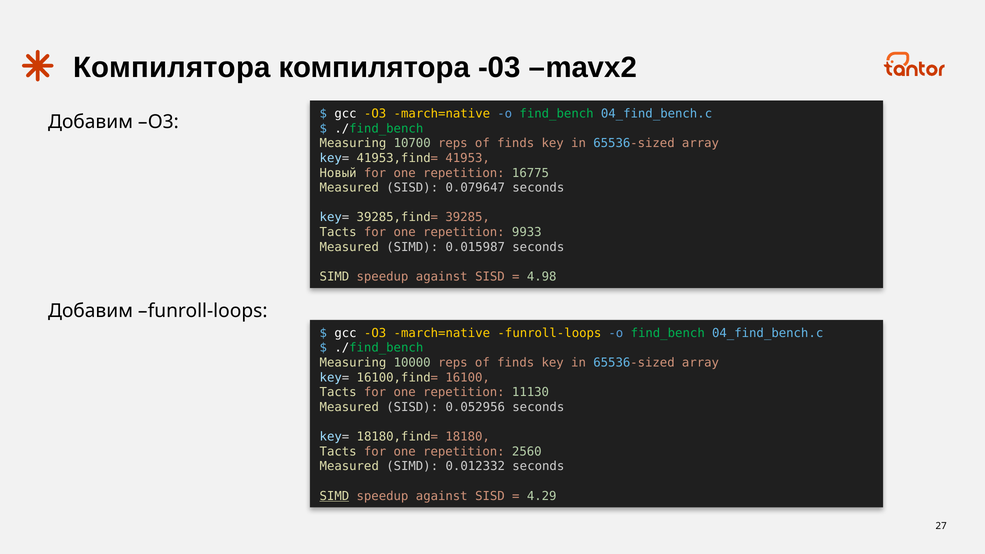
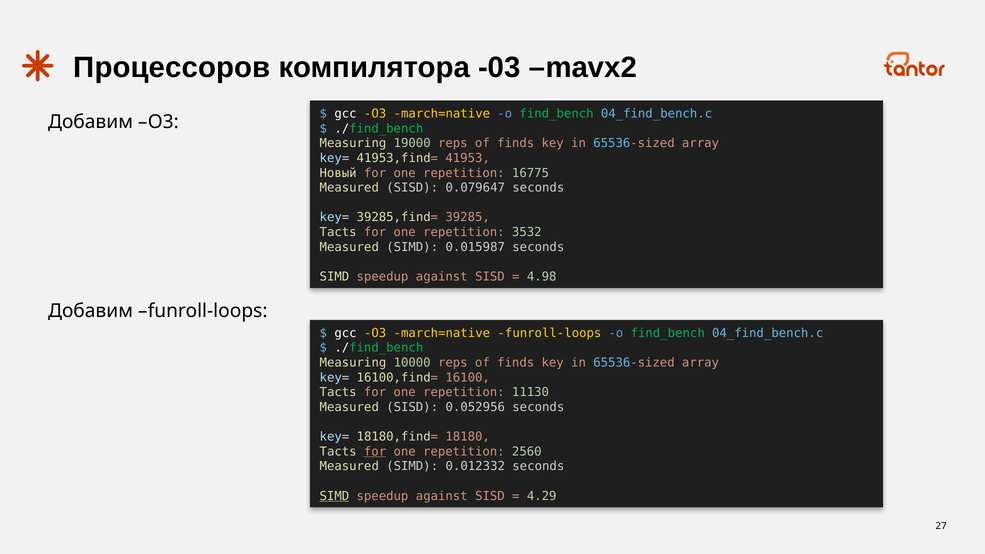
Компилятора: Компилятора -> Процессоров (172, 68)
10700: 10700 -> 19000 (412, 143)
9933: 9933 -> 3532 (527, 232)
for underline: none -> present (375, 452)
